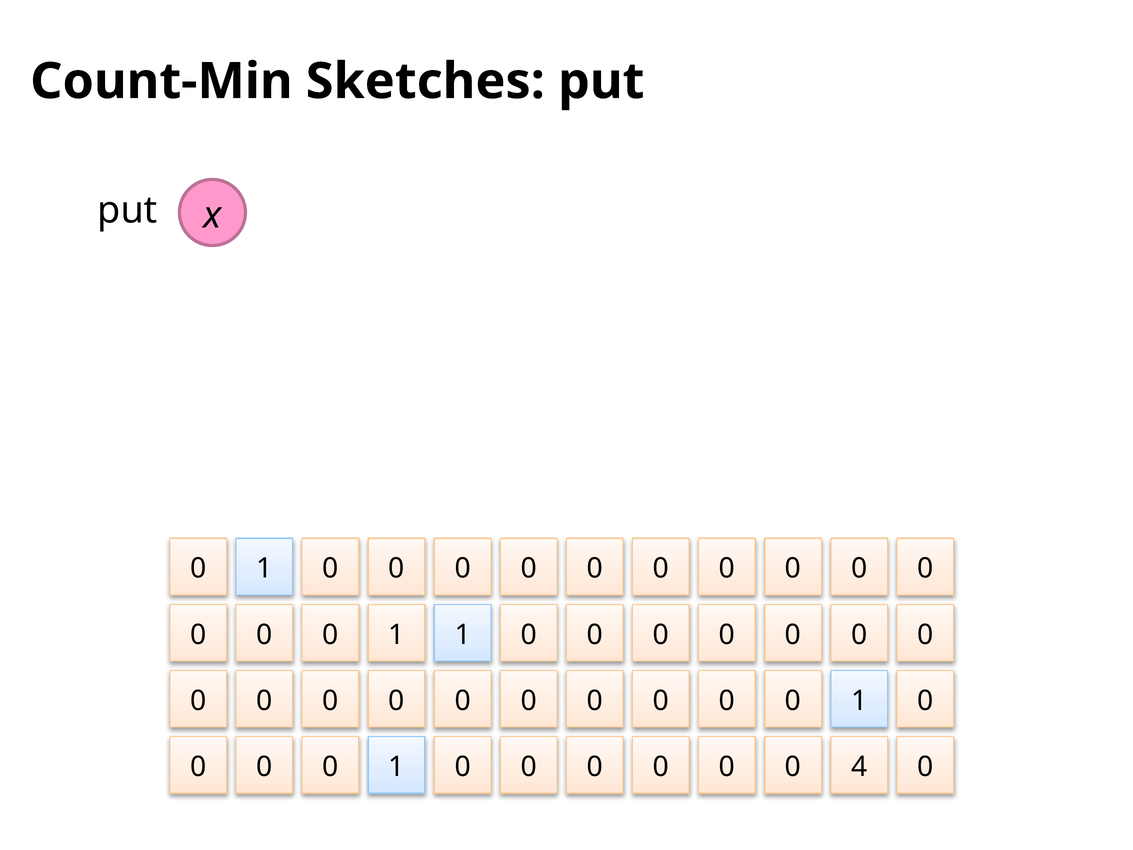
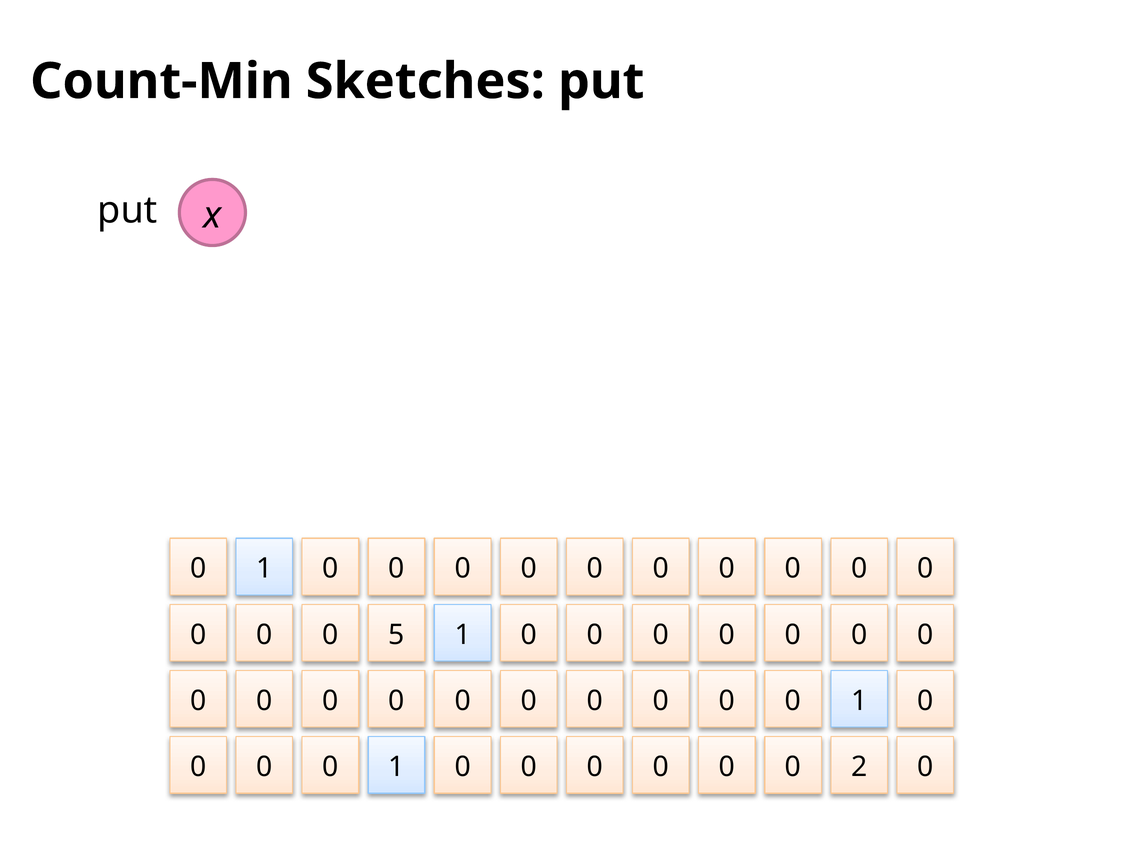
1: 1 -> 5 (397, 635)
4: 4 -> 2 (859, 767)
